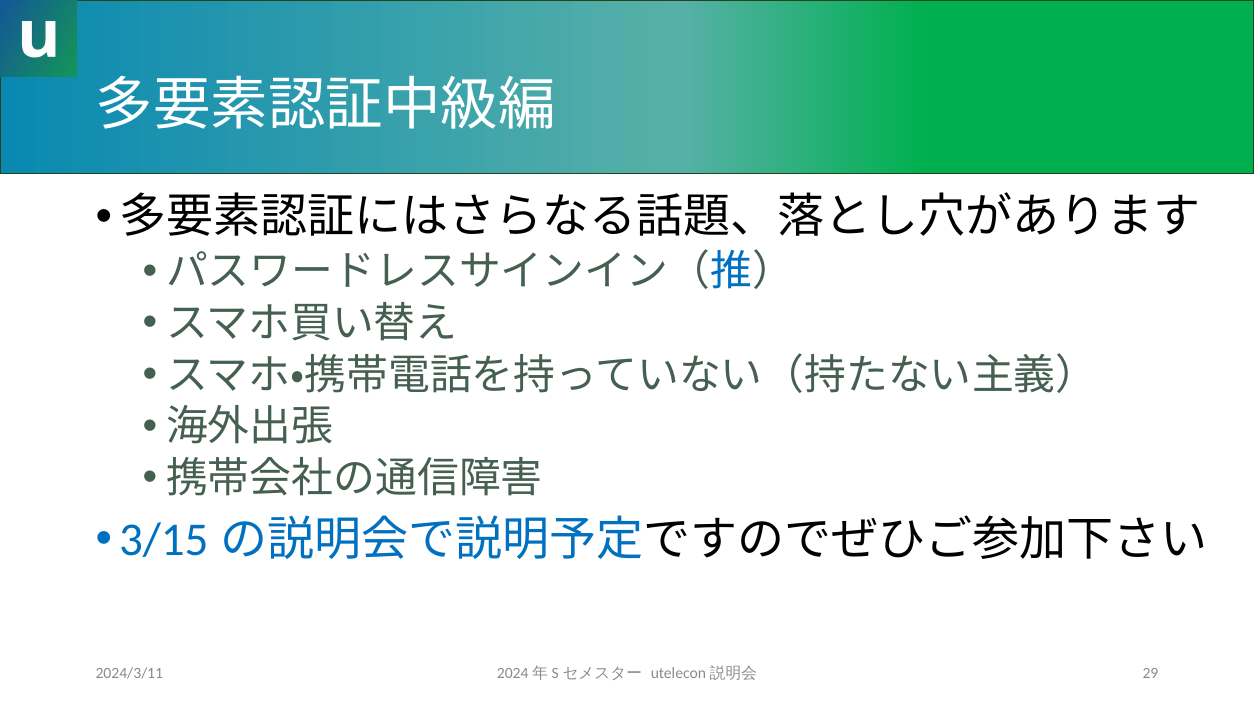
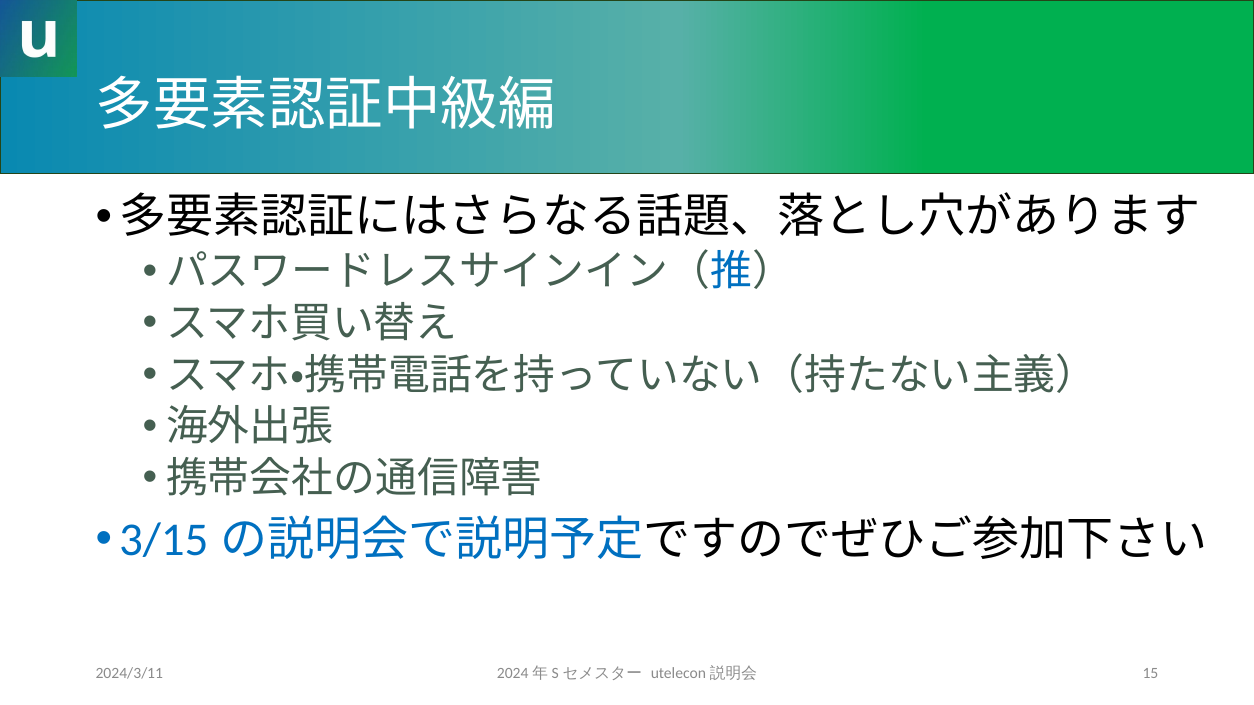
29: 29 -> 15 (1150, 673)
